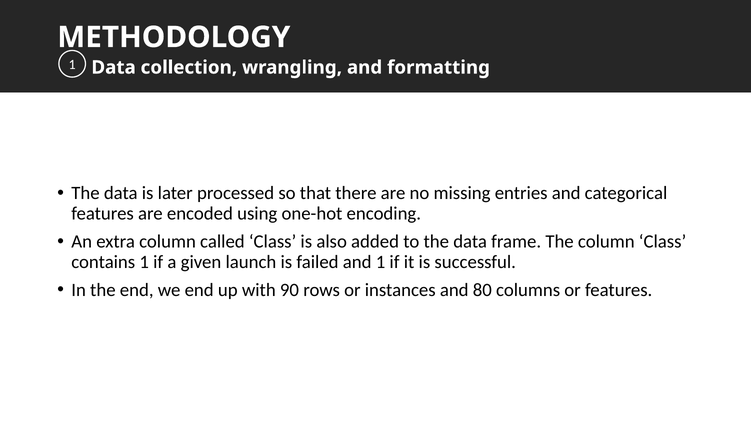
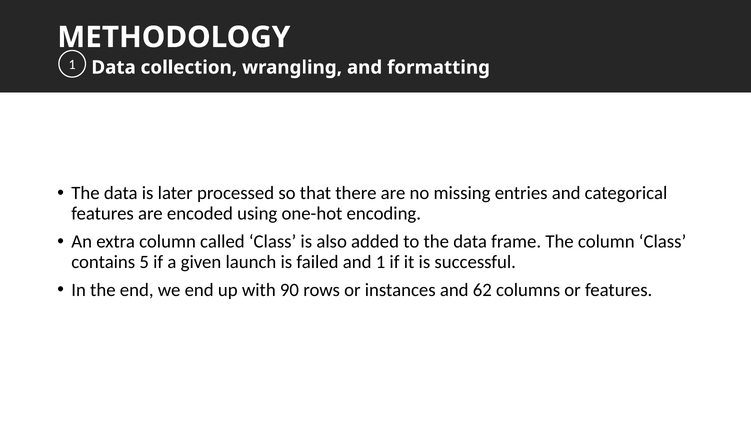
contains 1: 1 -> 5 (144, 262)
80: 80 -> 62 (482, 290)
